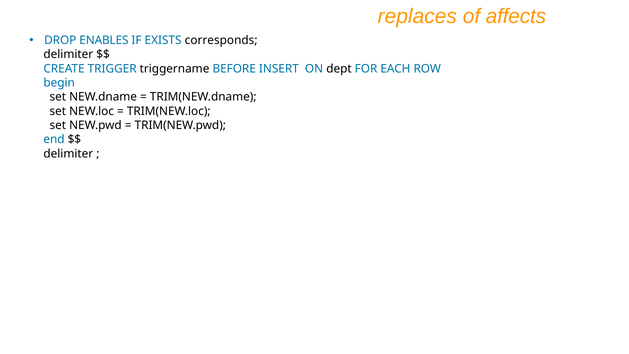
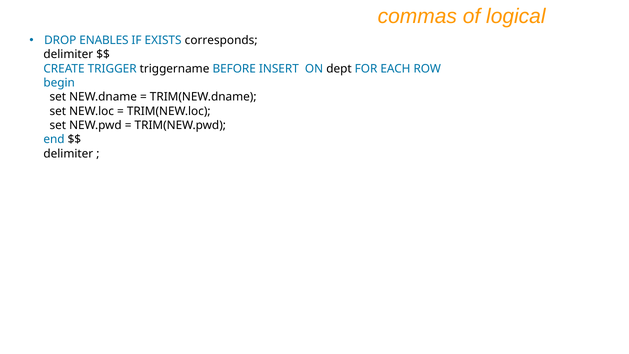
replaces: replaces -> commas (417, 16)
affects: affects -> logical (516, 16)
